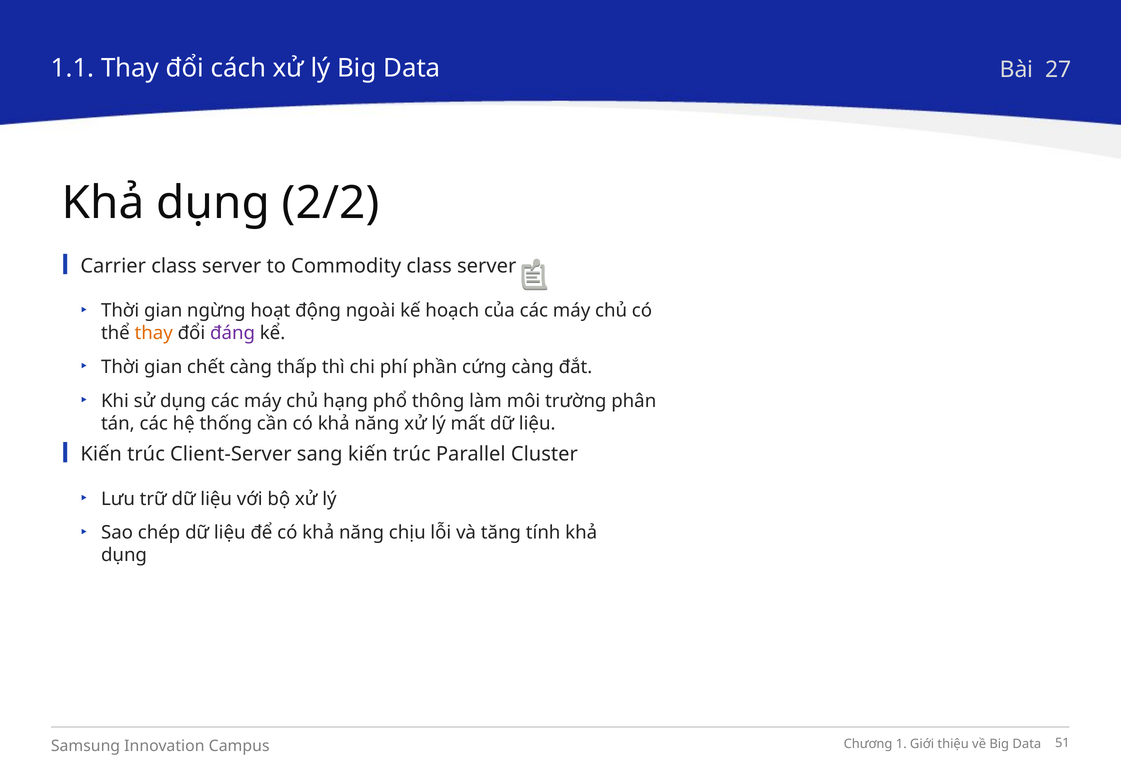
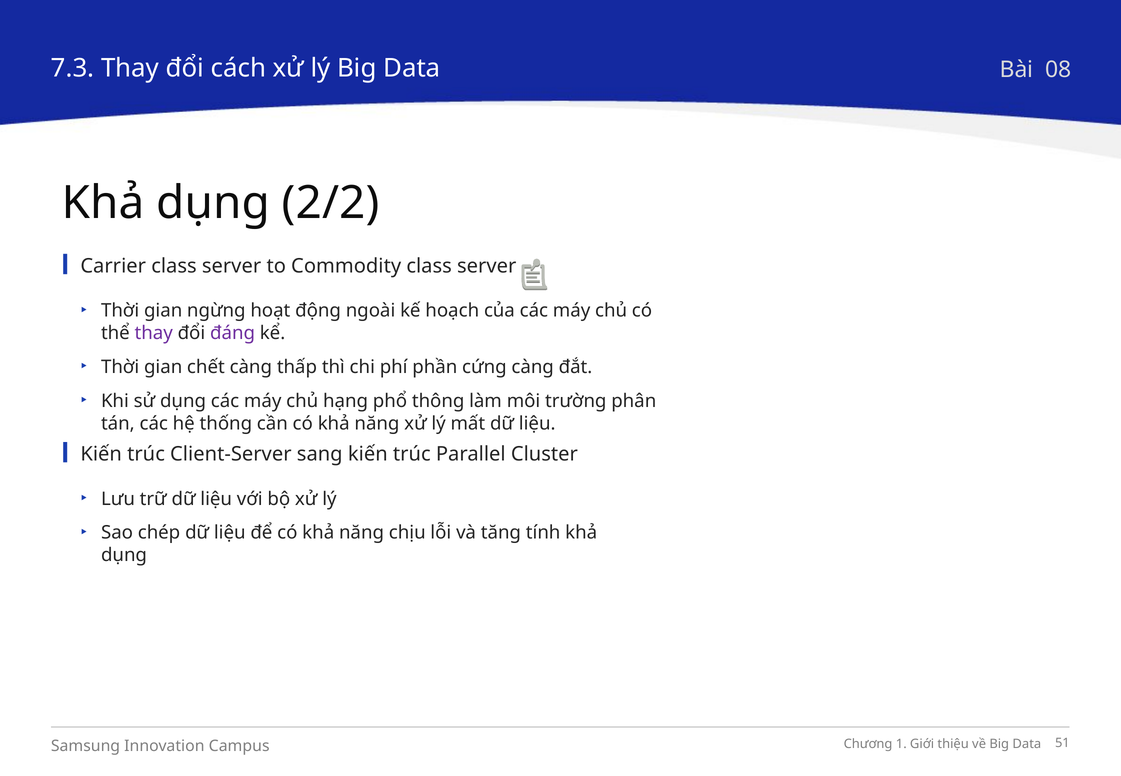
1.1: 1.1 -> 7.3 (73, 68)
27: 27 -> 08 (1058, 70)
thay colour: orange -> purple (154, 333)
